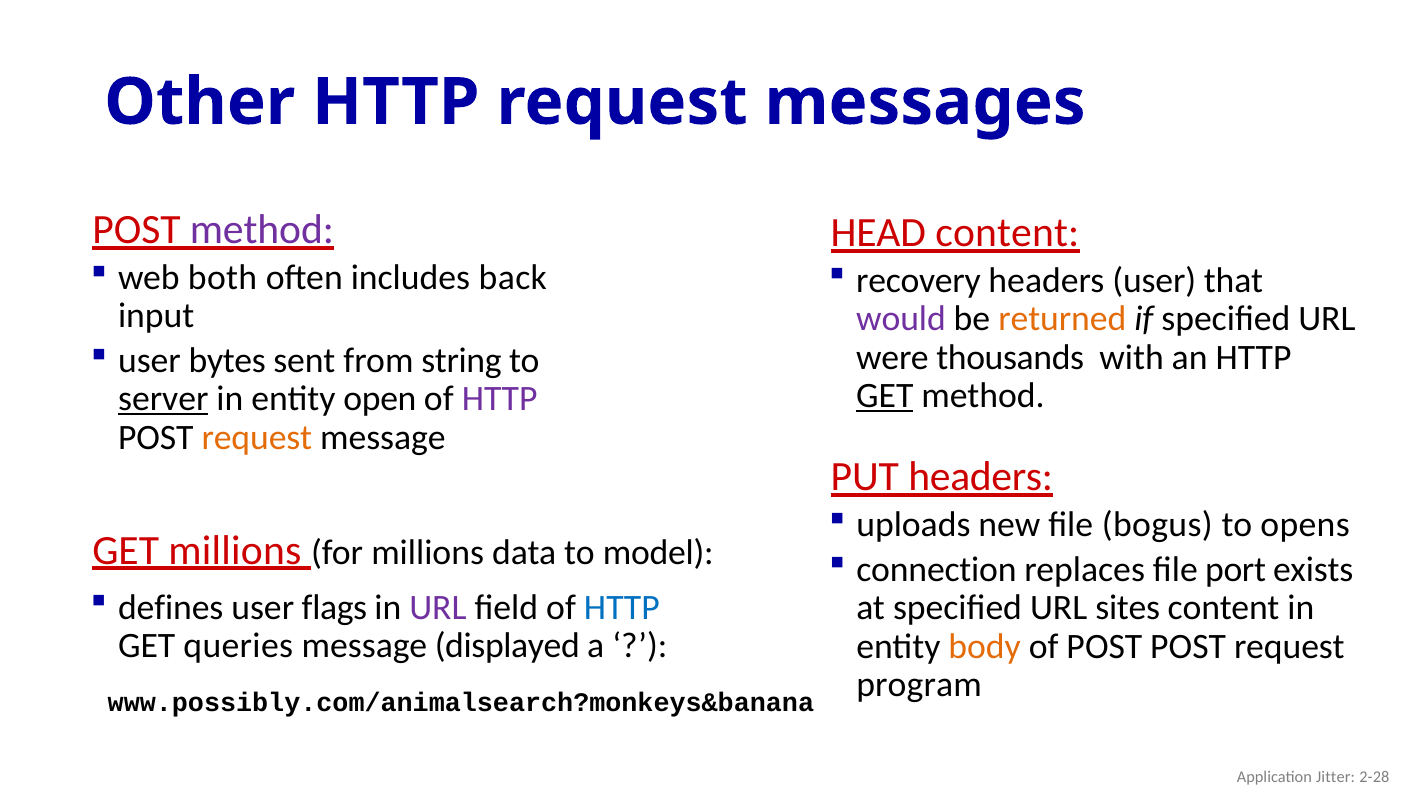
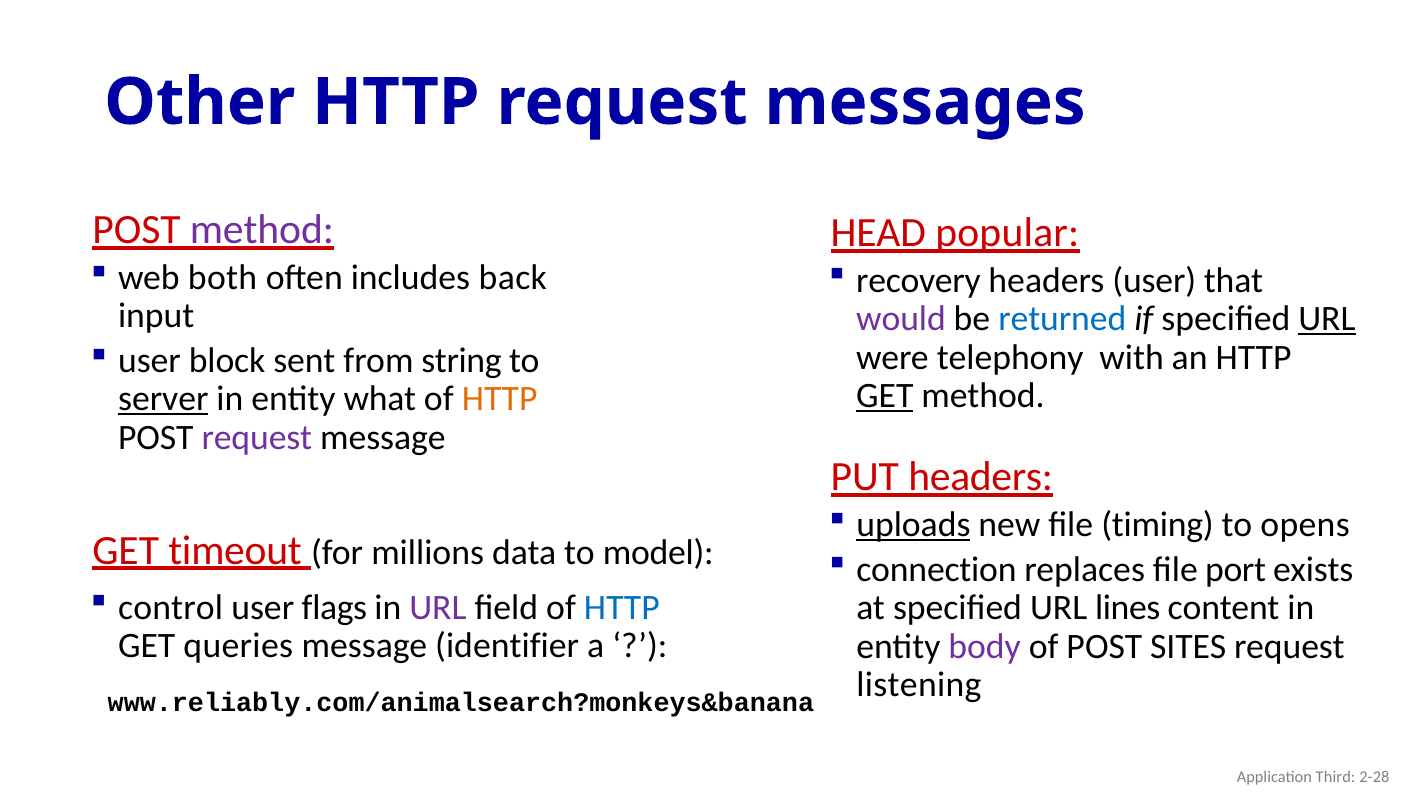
HEAD content: content -> popular (1007, 233)
returned colour: orange -> blue (1062, 319)
URL underline: none -> present (1327, 319)
bytes: bytes -> block (227, 360)
thousands: thousands -> telephony (1010, 357)
open: open -> what (380, 399)
HTTP colour: purple -> orange (500, 399)
request colour: orange -> purple (257, 437)
uploads underline: none -> present (913, 525)
bogus: bogus -> timing (1158, 525)
GET millions: millions -> timeout (235, 550)
defines: defines -> control (171, 607)
sites: sites -> lines (1128, 608)
displayed: displayed -> identifier (507, 645)
body colour: orange -> purple (985, 646)
POST POST: POST -> SITES (1188, 646)
program: program -> listening (919, 685)
www.possibly.com/animalsearch?monkeys&banana: www.possibly.com/animalsearch?monkeys&banana -> www.reliably.com/animalsearch?monkeys&banana (461, 703)
Jitter: Jitter -> Third (1336, 776)
